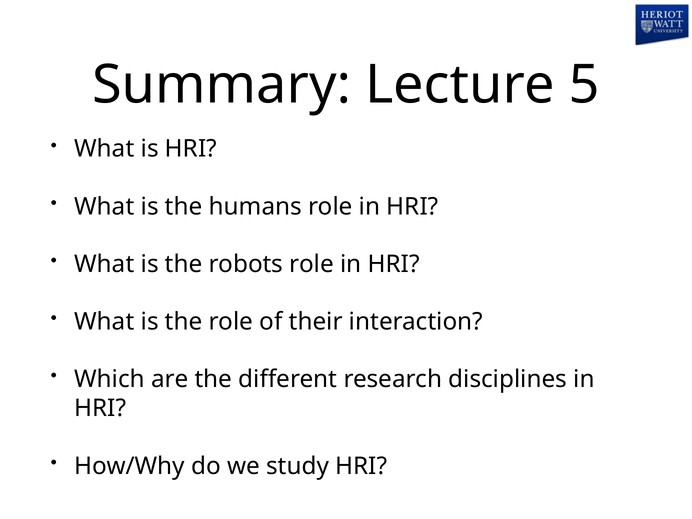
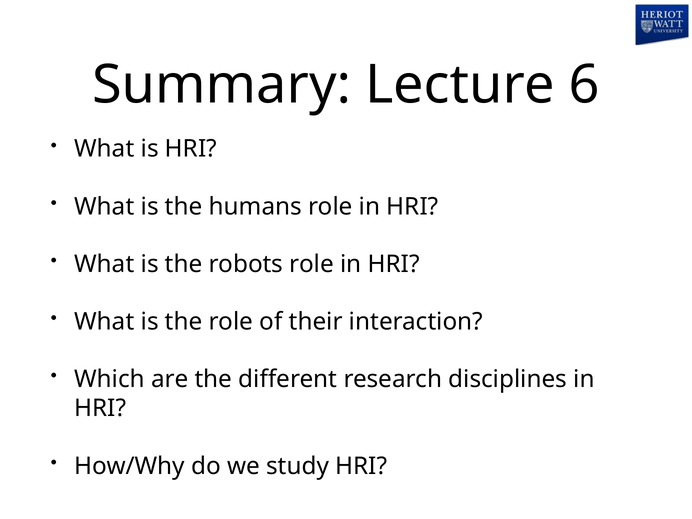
5: 5 -> 6 (584, 85)
